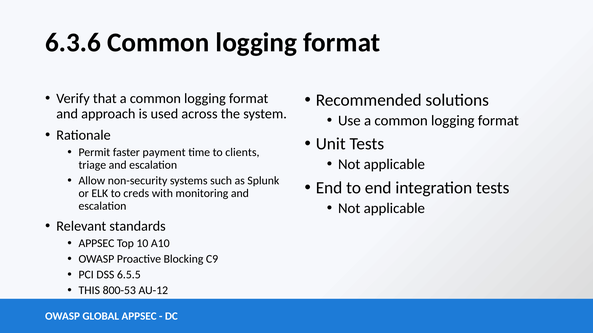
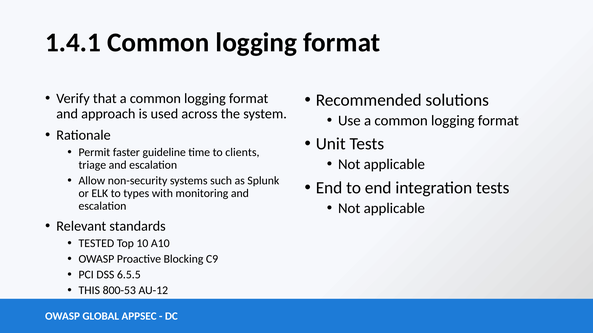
6.3.6: 6.3.6 -> 1.4.1 (73, 43)
payment: payment -> guideline (164, 153)
creds: creds -> types (136, 194)
APPSEC: APPSEC -> TESTED (96, 244)
